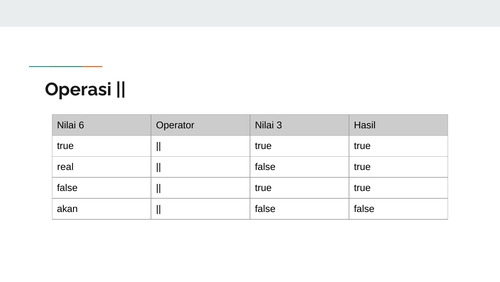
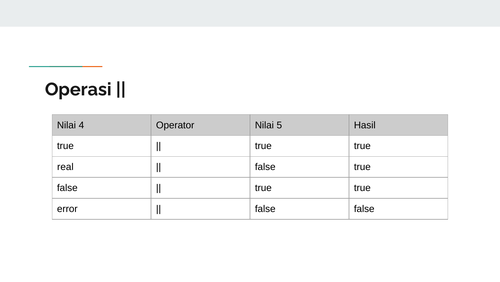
6: 6 -> 4 (81, 125)
3: 3 -> 5 (279, 125)
akan: akan -> error (67, 208)
